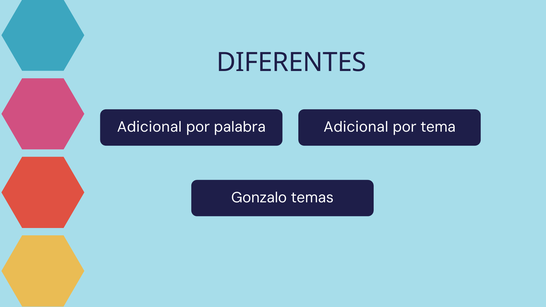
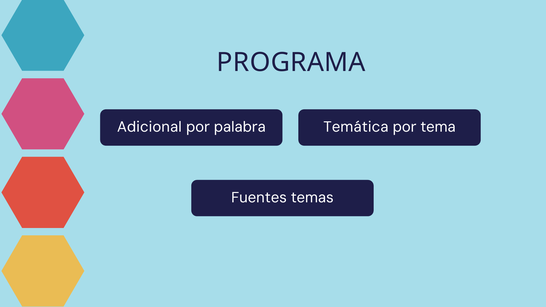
DIFERENTES: DIFERENTES -> PROGRAMA (291, 62)
palabra Adicional: Adicional -> Temática (356, 127)
Gonzalo: Gonzalo -> Fuentes (259, 198)
